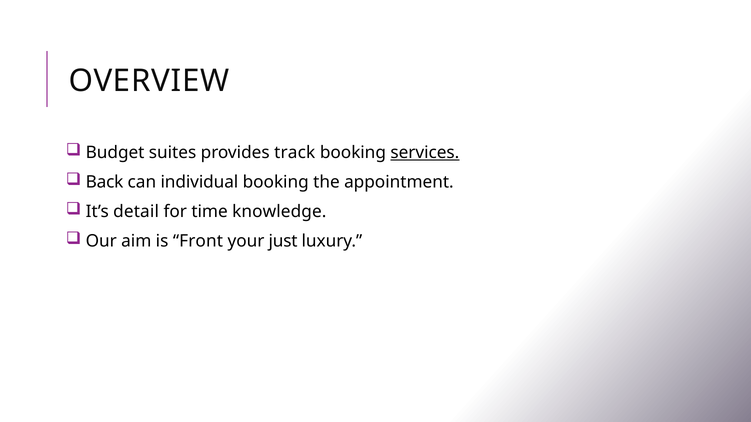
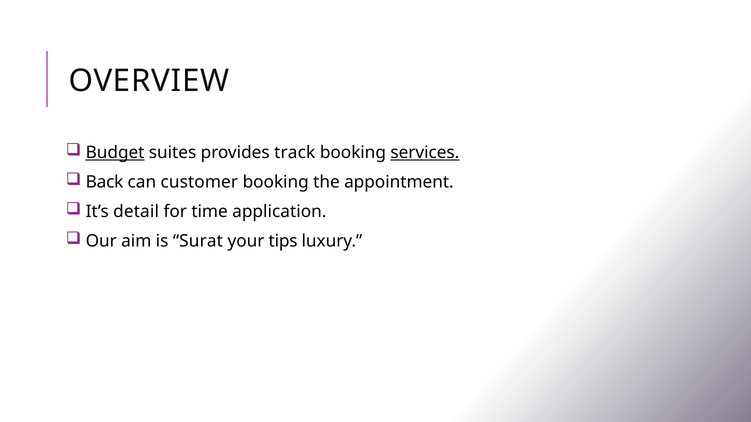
Budget underline: none -> present (115, 153)
individual: individual -> customer (199, 182)
knowledge: knowledge -> application (279, 212)
Front: Front -> Surat (198, 241)
just: just -> tips (283, 241)
